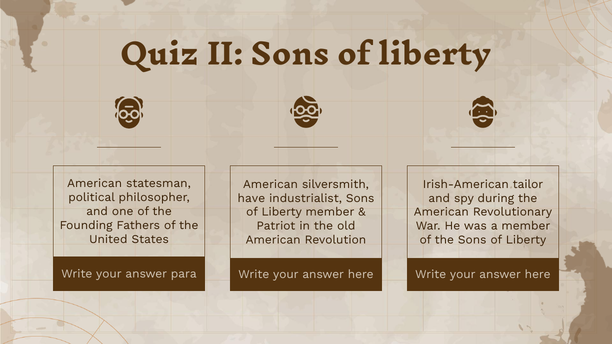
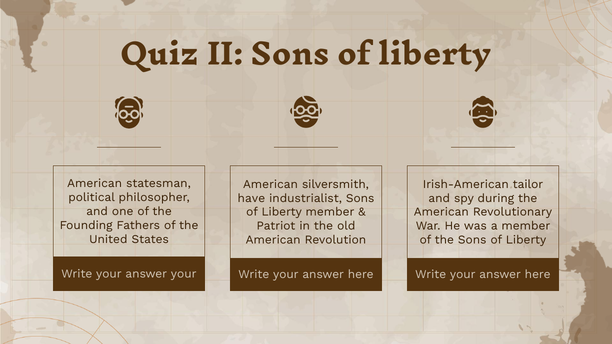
answer para: para -> your (184, 274)
